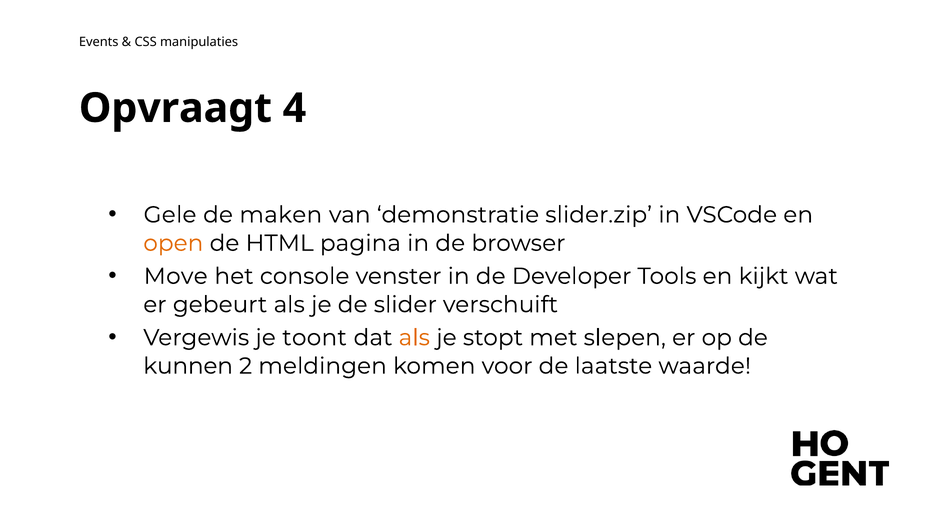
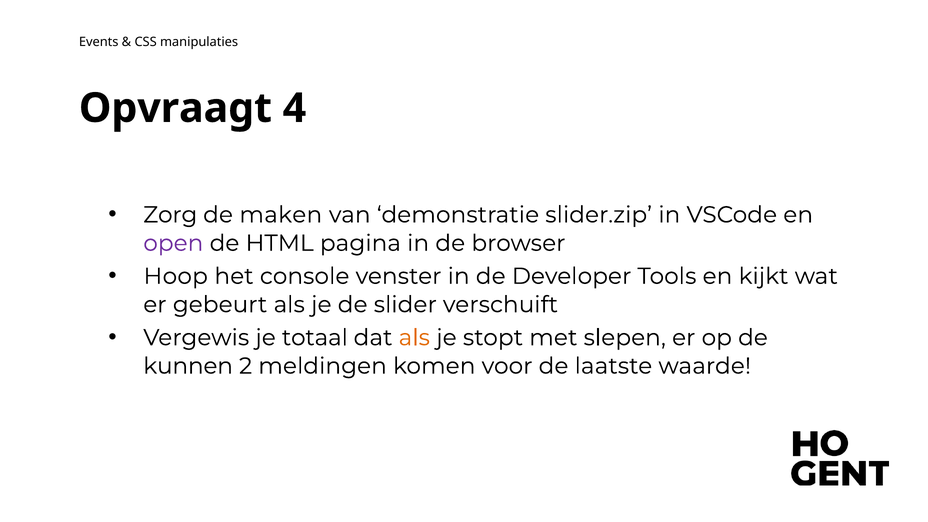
Gele: Gele -> Zorg (170, 215)
open colour: orange -> purple (173, 243)
Move: Move -> Hoop (176, 276)
toont: toont -> totaal (315, 338)
